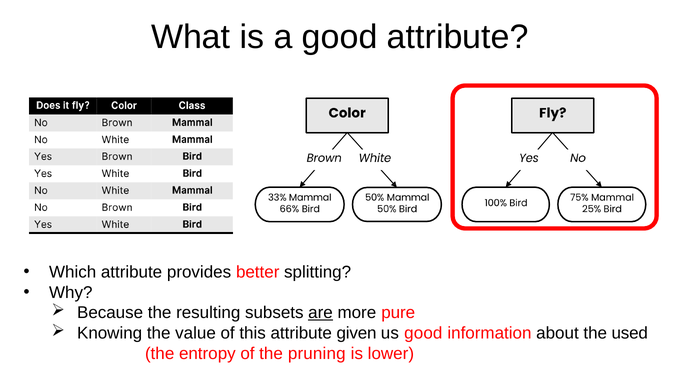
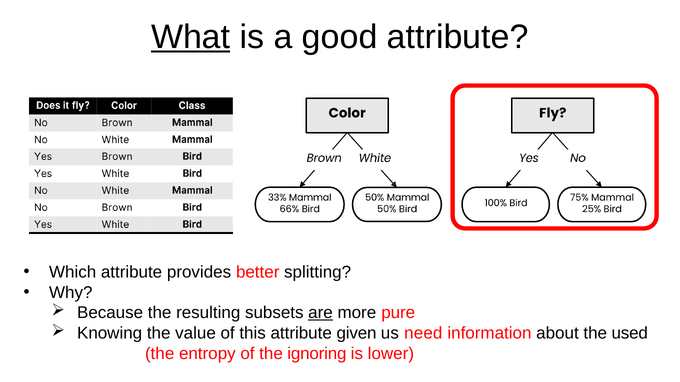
What underline: none -> present (191, 37)
us good: good -> need (423, 334)
pruning: pruning -> ignoring (317, 354)
